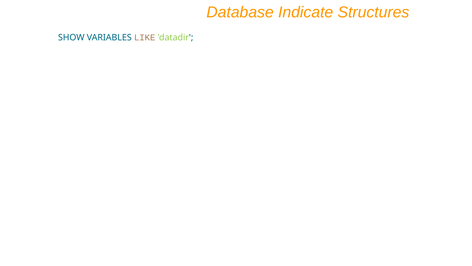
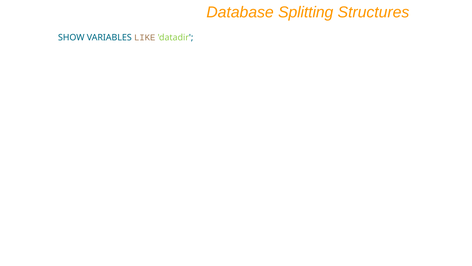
Indicate: Indicate -> Splitting (306, 12)
